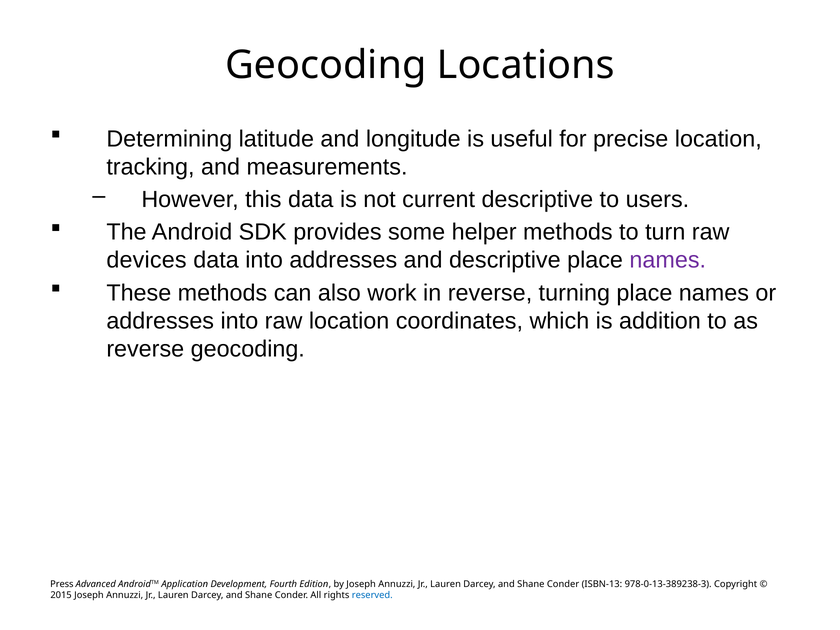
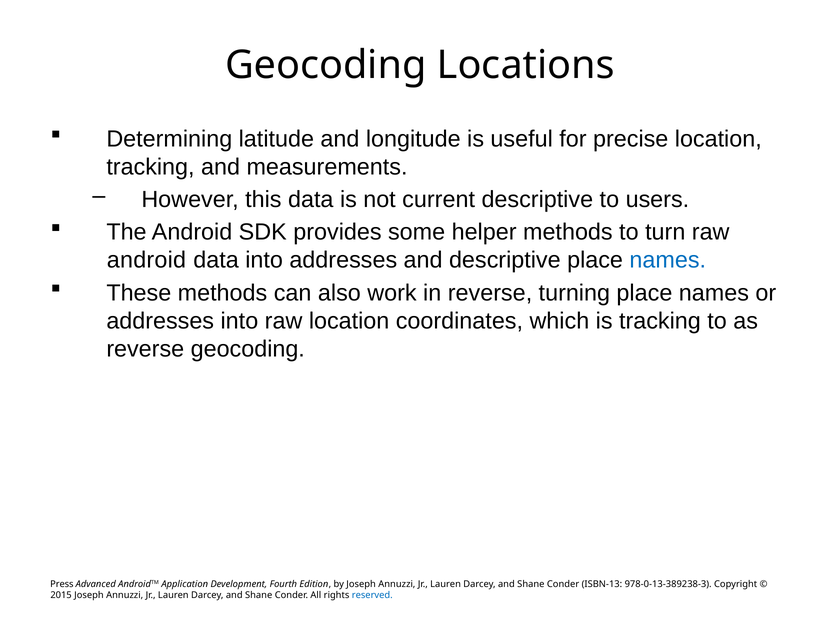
devices: devices -> android (146, 260)
names colour: purple -> blue (668, 260)
is addition: addition -> tracking (660, 321)
